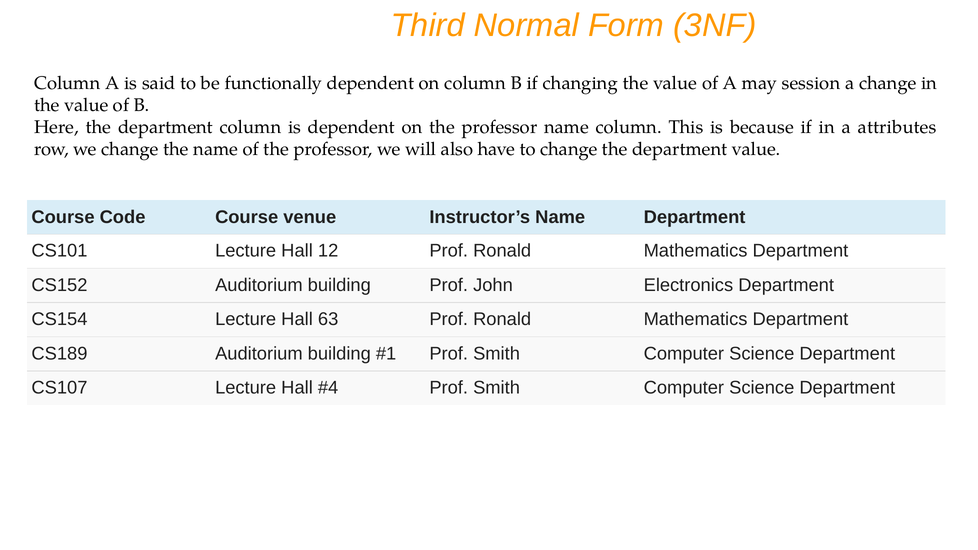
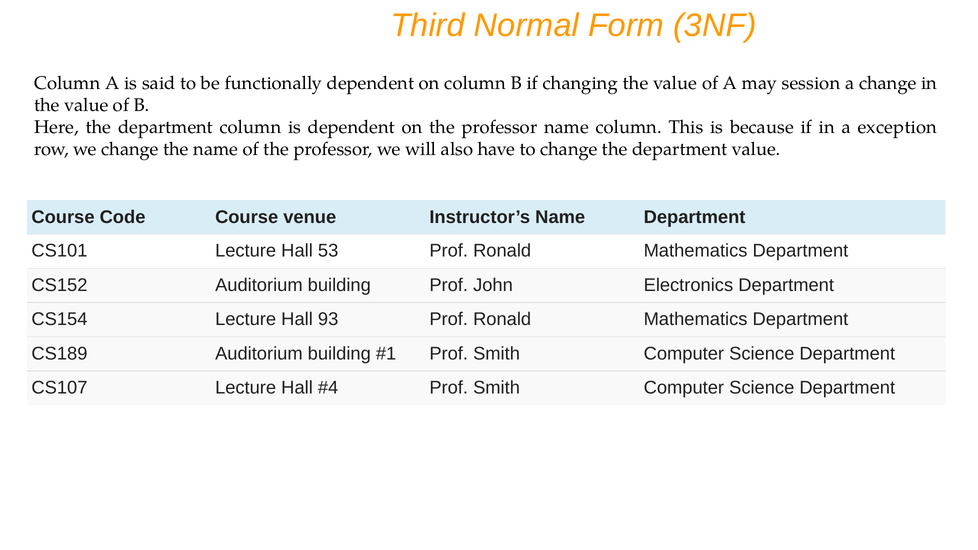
attributes: attributes -> exception (897, 127)
12: 12 -> 53 (328, 251)
63: 63 -> 93 (328, 319)
